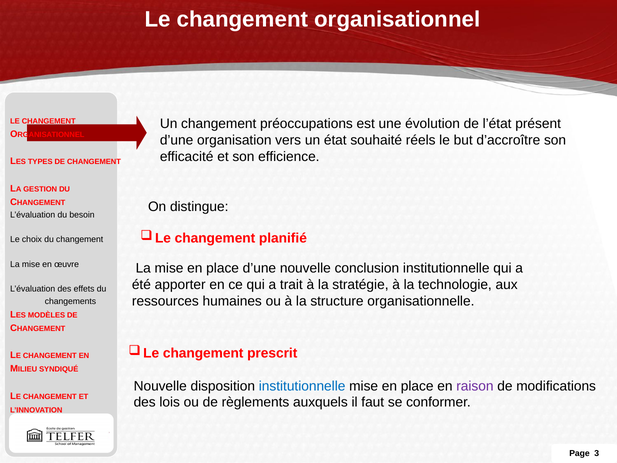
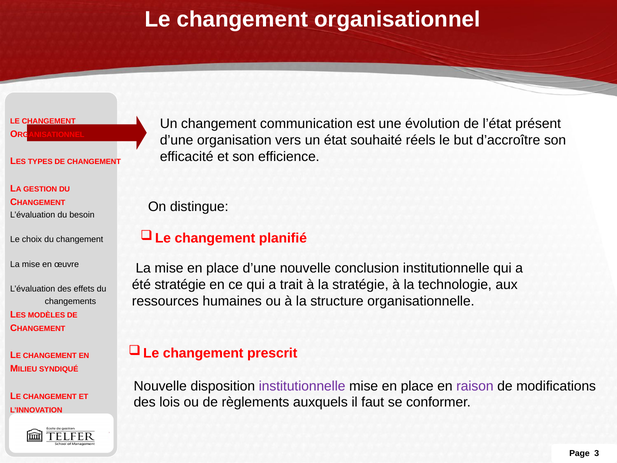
préoccupations: préoccupations -> communication (306, 124)
été apporter: apporter -> stratégie (180, 285)
institutionnelle colour: blue -> purple (302, 386)
